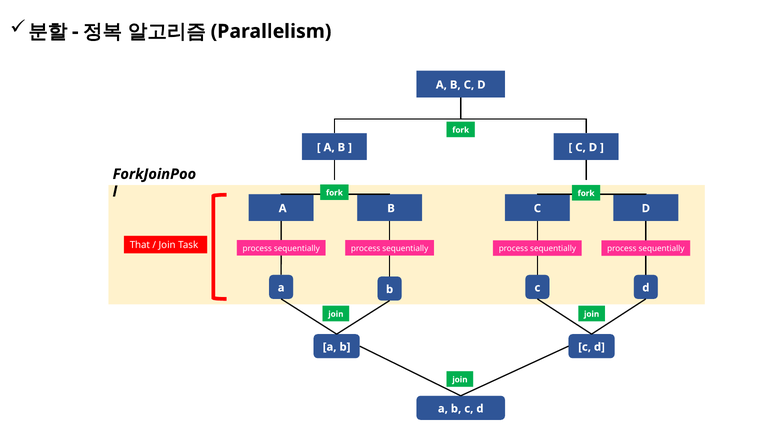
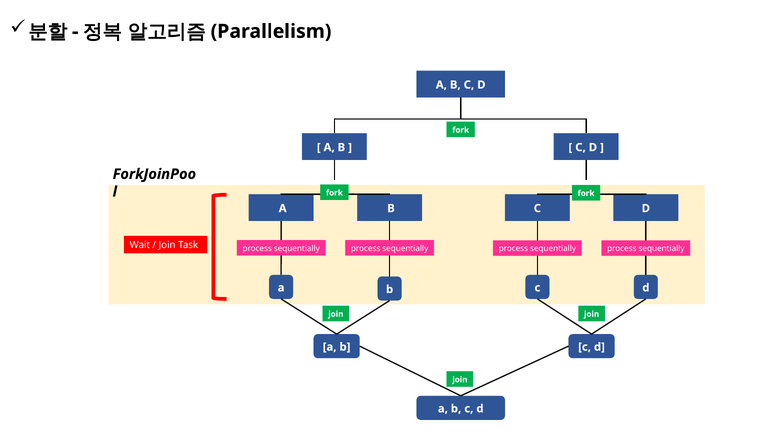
That: That -> Wait (140, 245)
